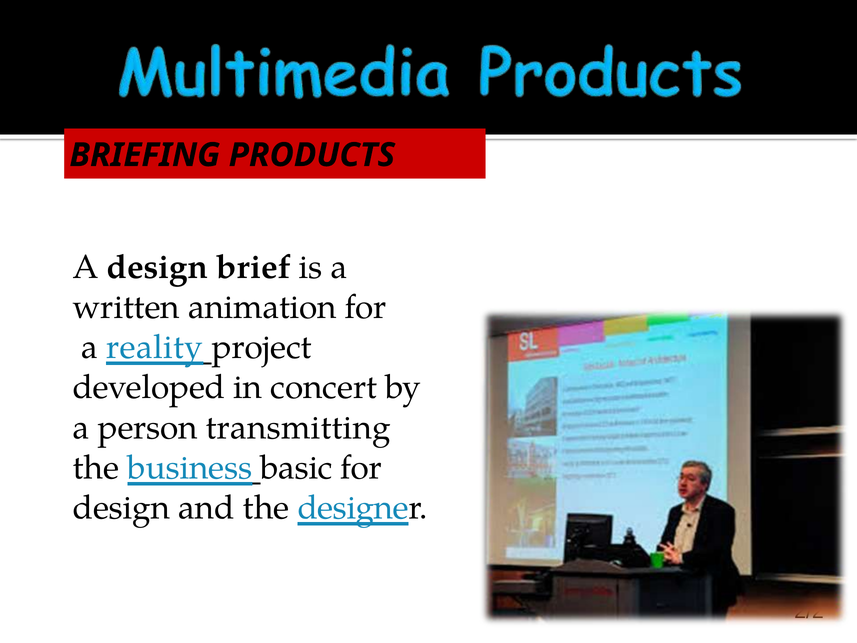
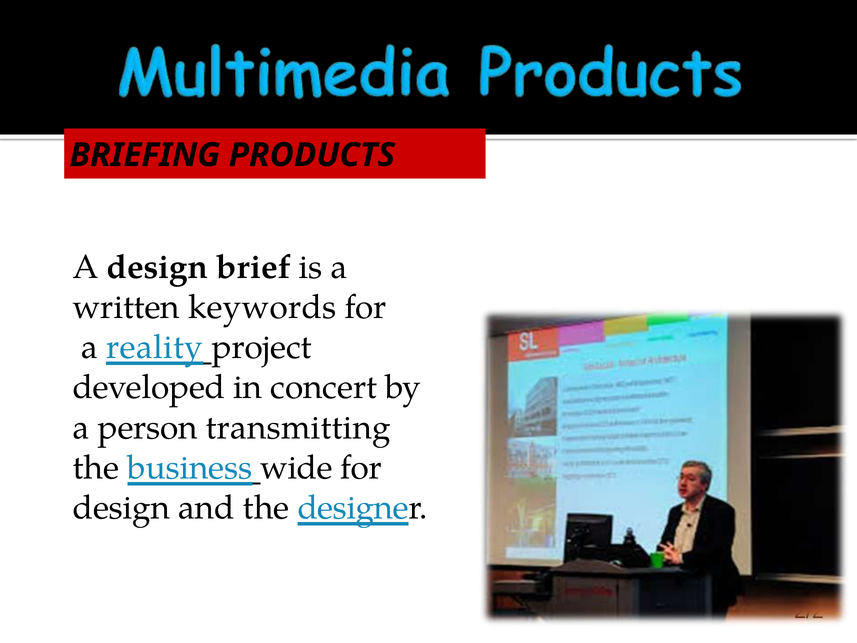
animation: animation -> keywords (262, 307)
basic: basic -> wide (297, 467)
